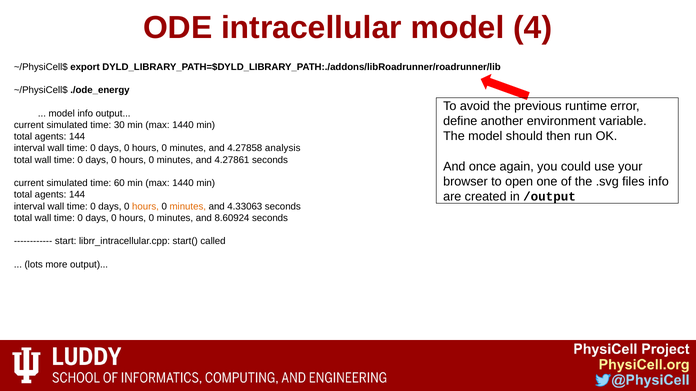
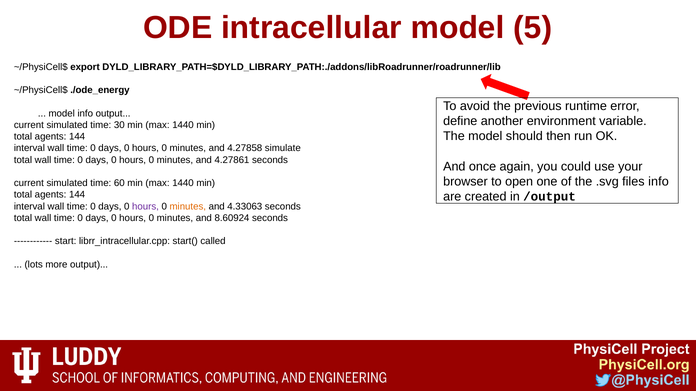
4: 4 -> 5 (533, 28)
analysis: analysis -> simulate (283, 149)
hours colour: orange -> purple (146, 207)
